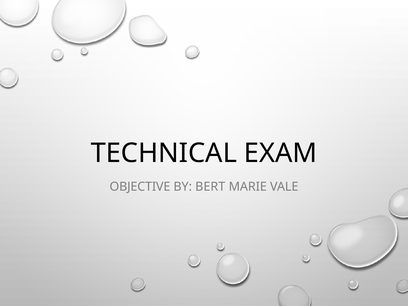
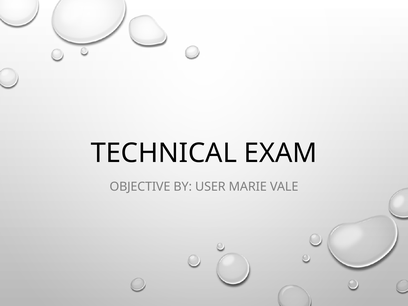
BERT: BERT -> USER (210, 187)
